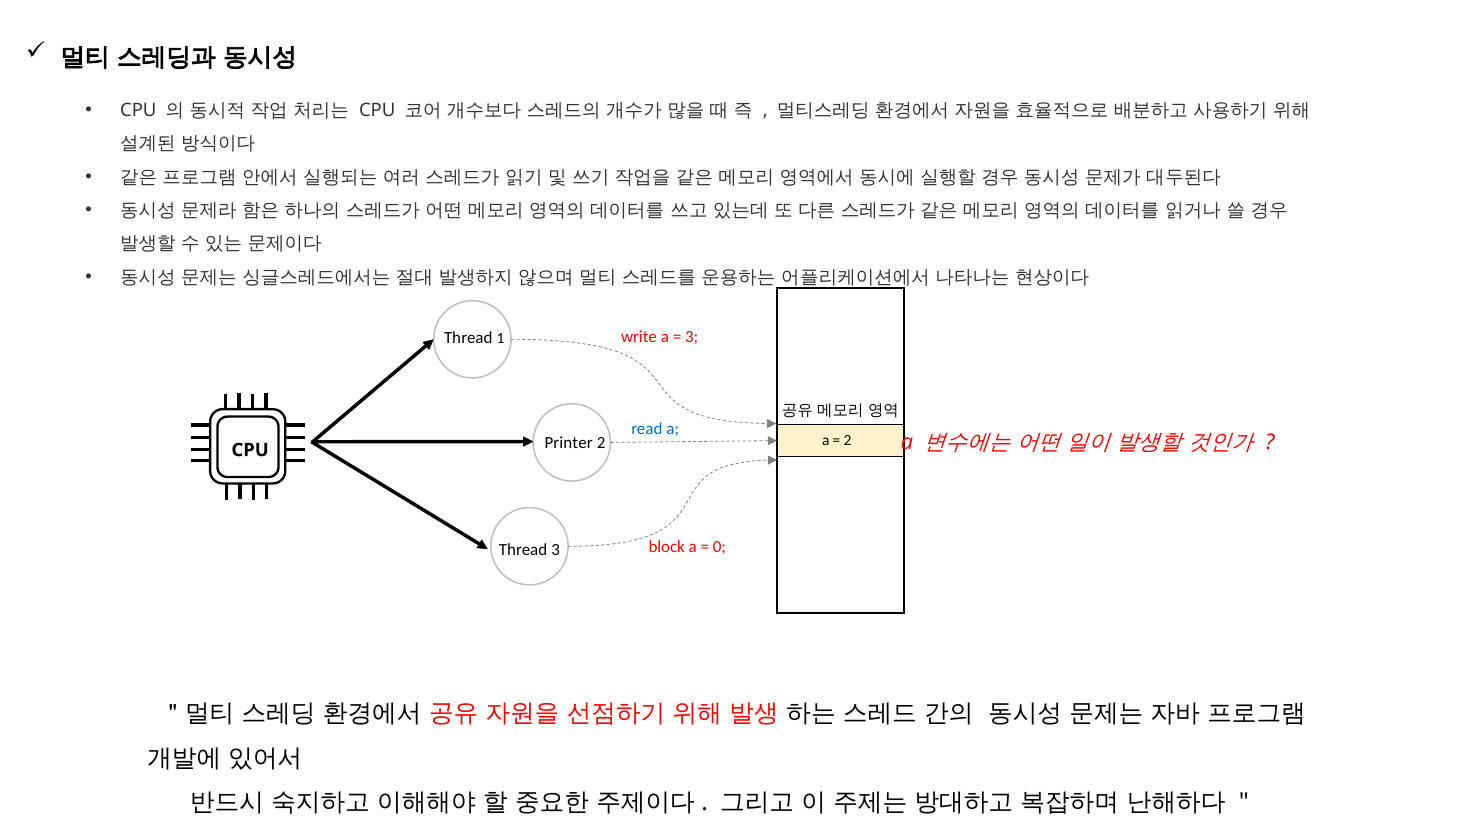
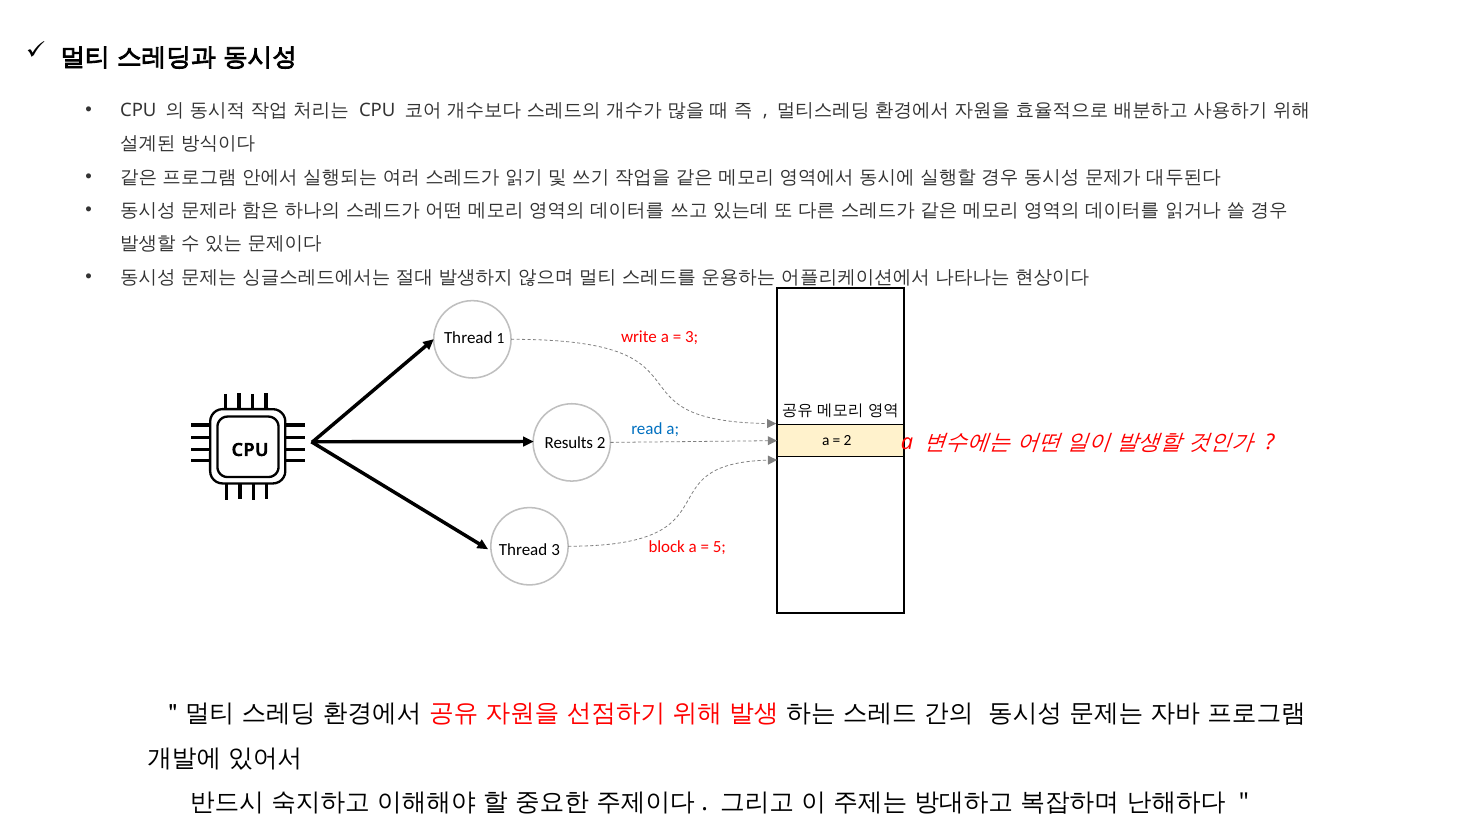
Printer: Printer -> Results (569, 443)
0: 0 -> 5 (719, 547)
